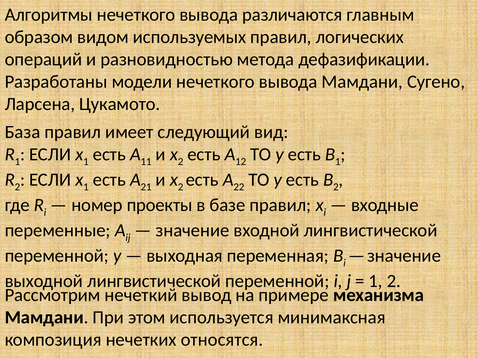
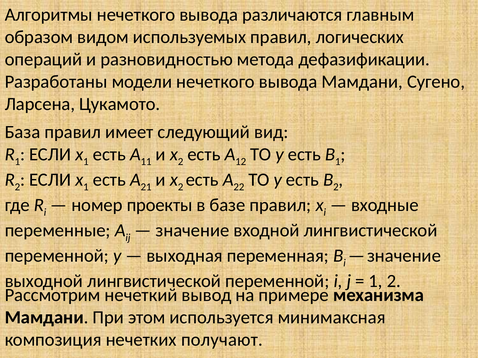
относятся: относятся -> получают (222, 340)
